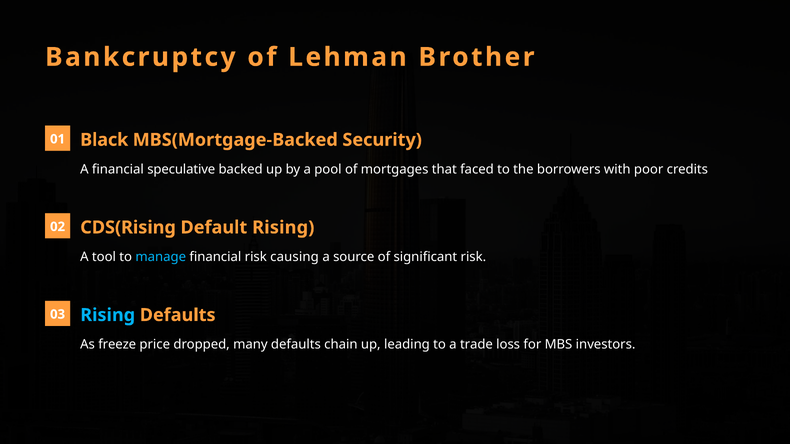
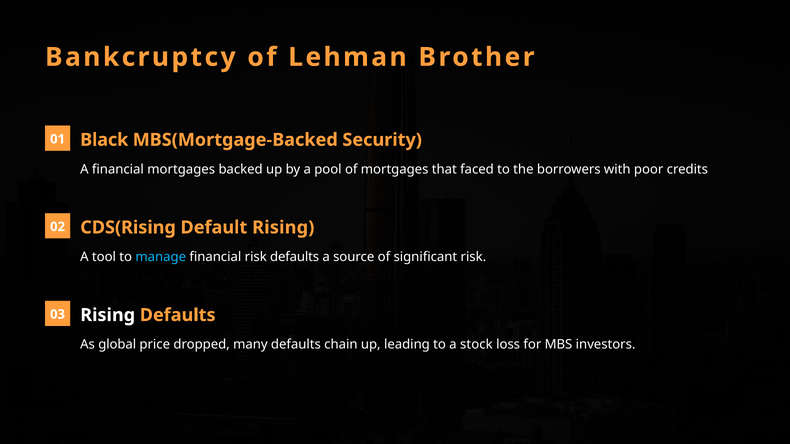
financial speculative: speculative -> mortgages (181, 170)
risk causing: causing -> defaults (295, 257)
Rising colour: light blue -> white (108, 315)
freeze: freeze -> global (117, 345)
trade: trade -> stock (476, 345)
